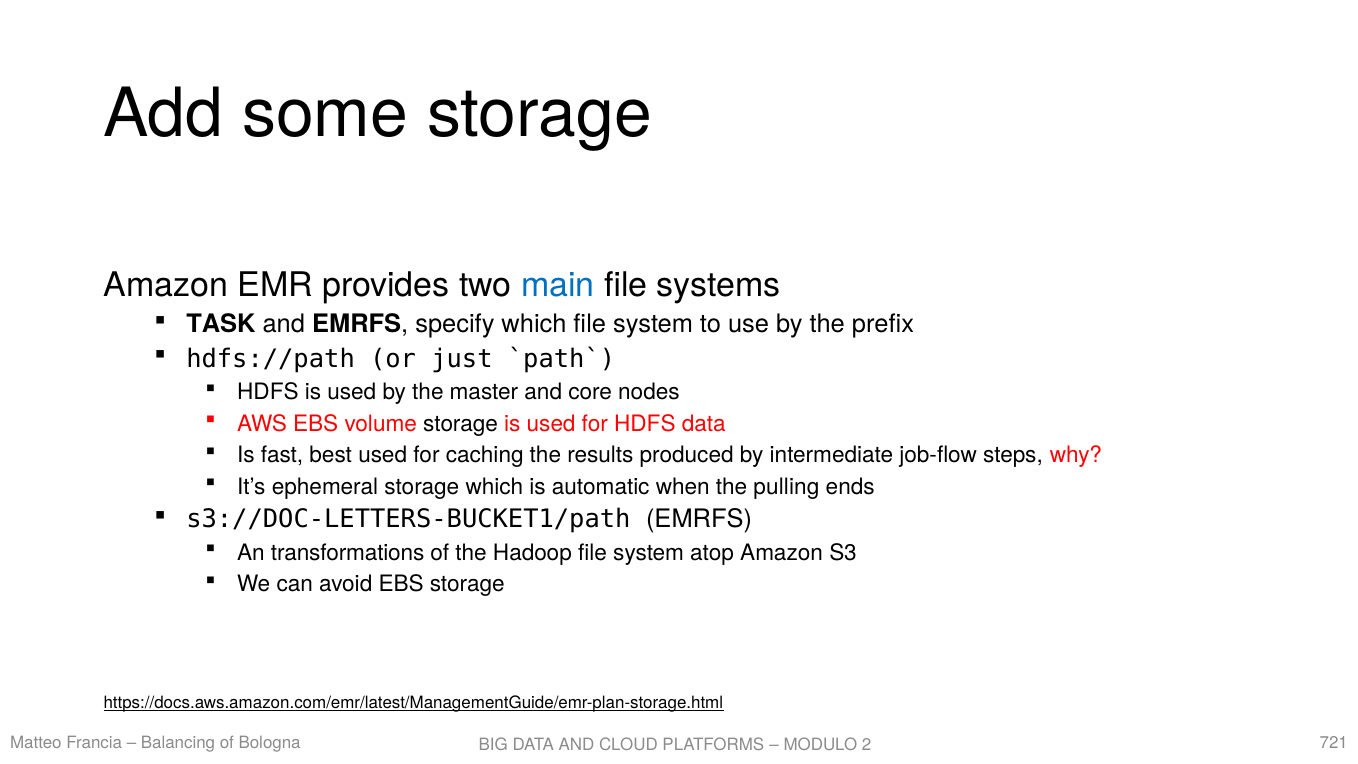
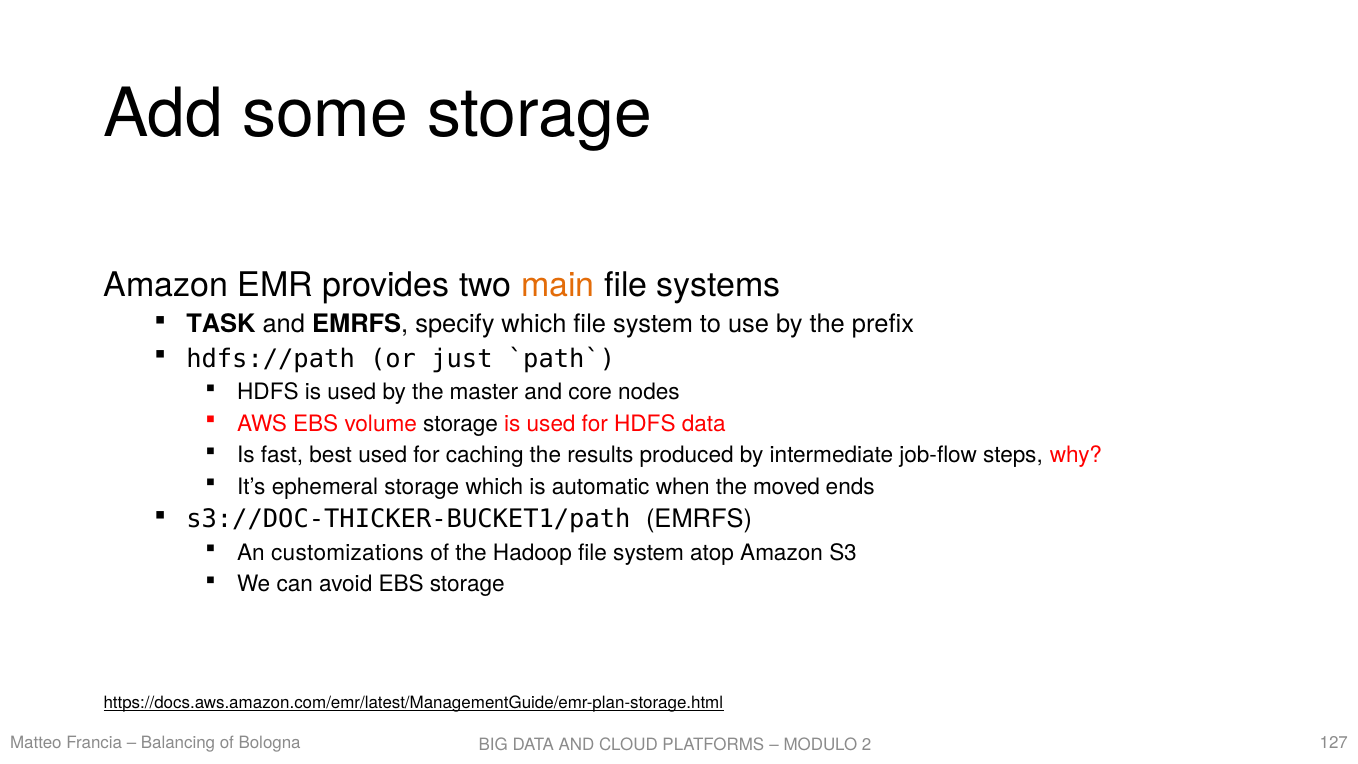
main colour: blue -> orange (558, 285)
pulling: pulling -> moved (787, 486)
s3://DOC-LETTERS-BUCKET1/path: s3://DOC-LETTERS-BUCKET1/path -> s3://DOC-THICKER-BUCKET1/path (408, 519)
transformations: transformations -> customizations (347, 553)
721: 721 -> 127 (1334, 743)
